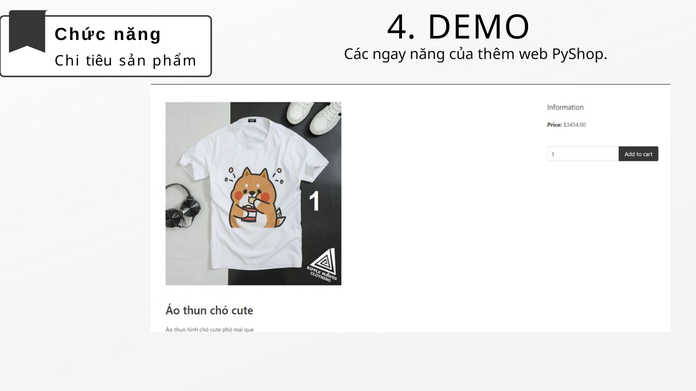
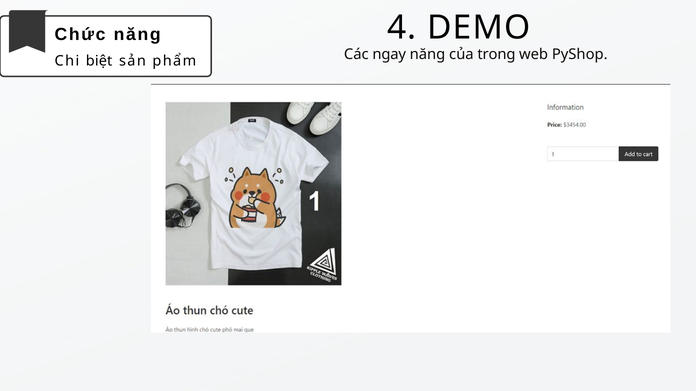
thêm: thêm -> trong (496, 54)
tiêu: tiêu -> biệt (99, 61)
